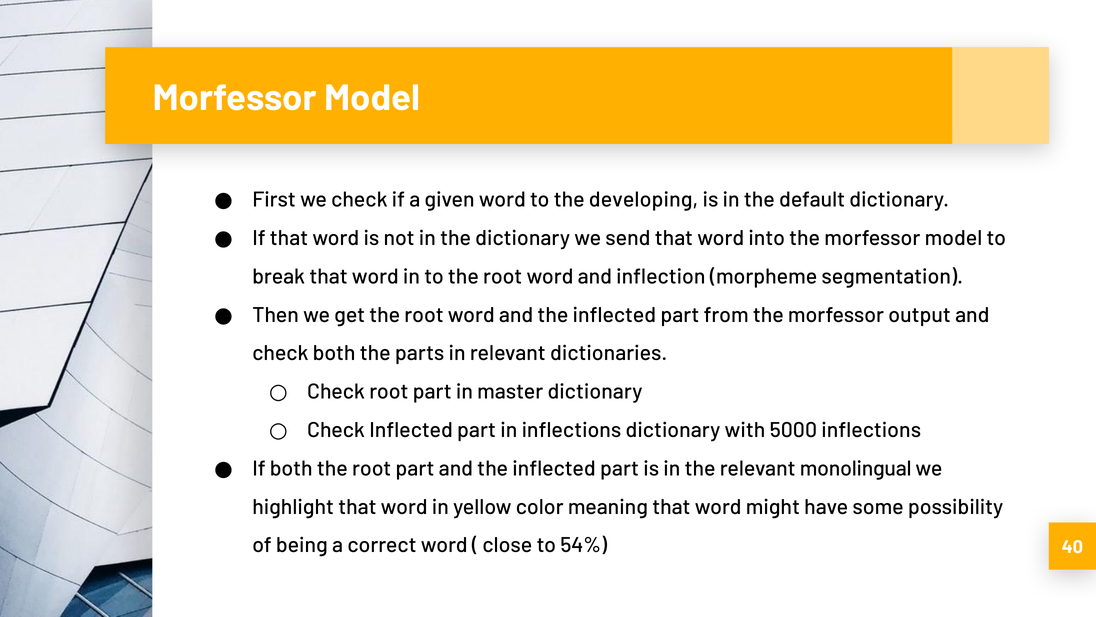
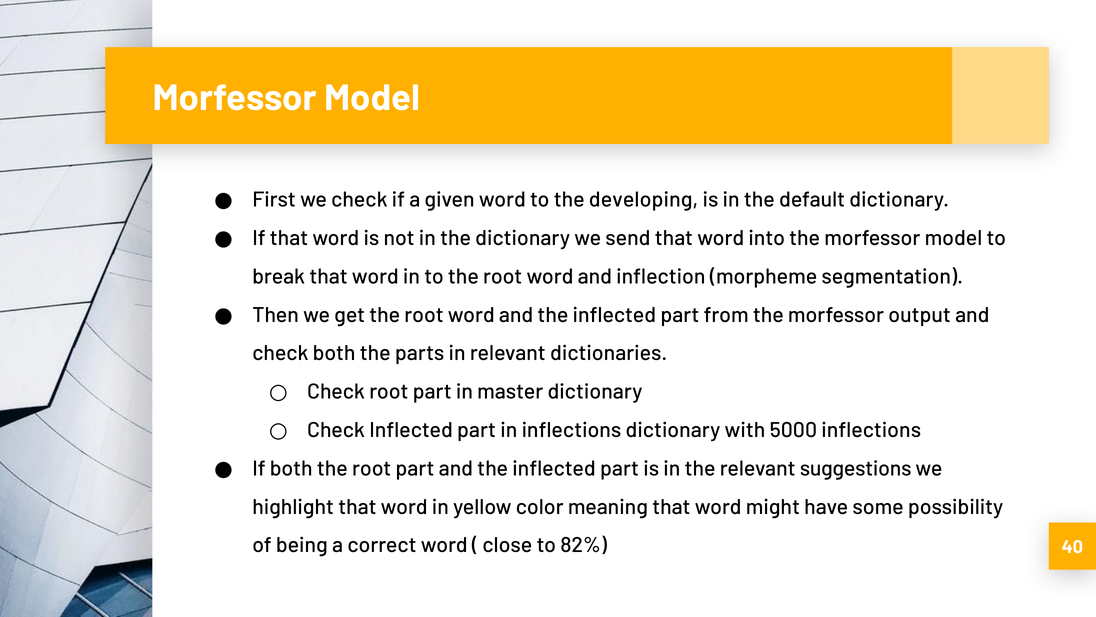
monolingual: monolingual -> suggestions (856, 468)
54%: 54% -> 82% (584, 545)
